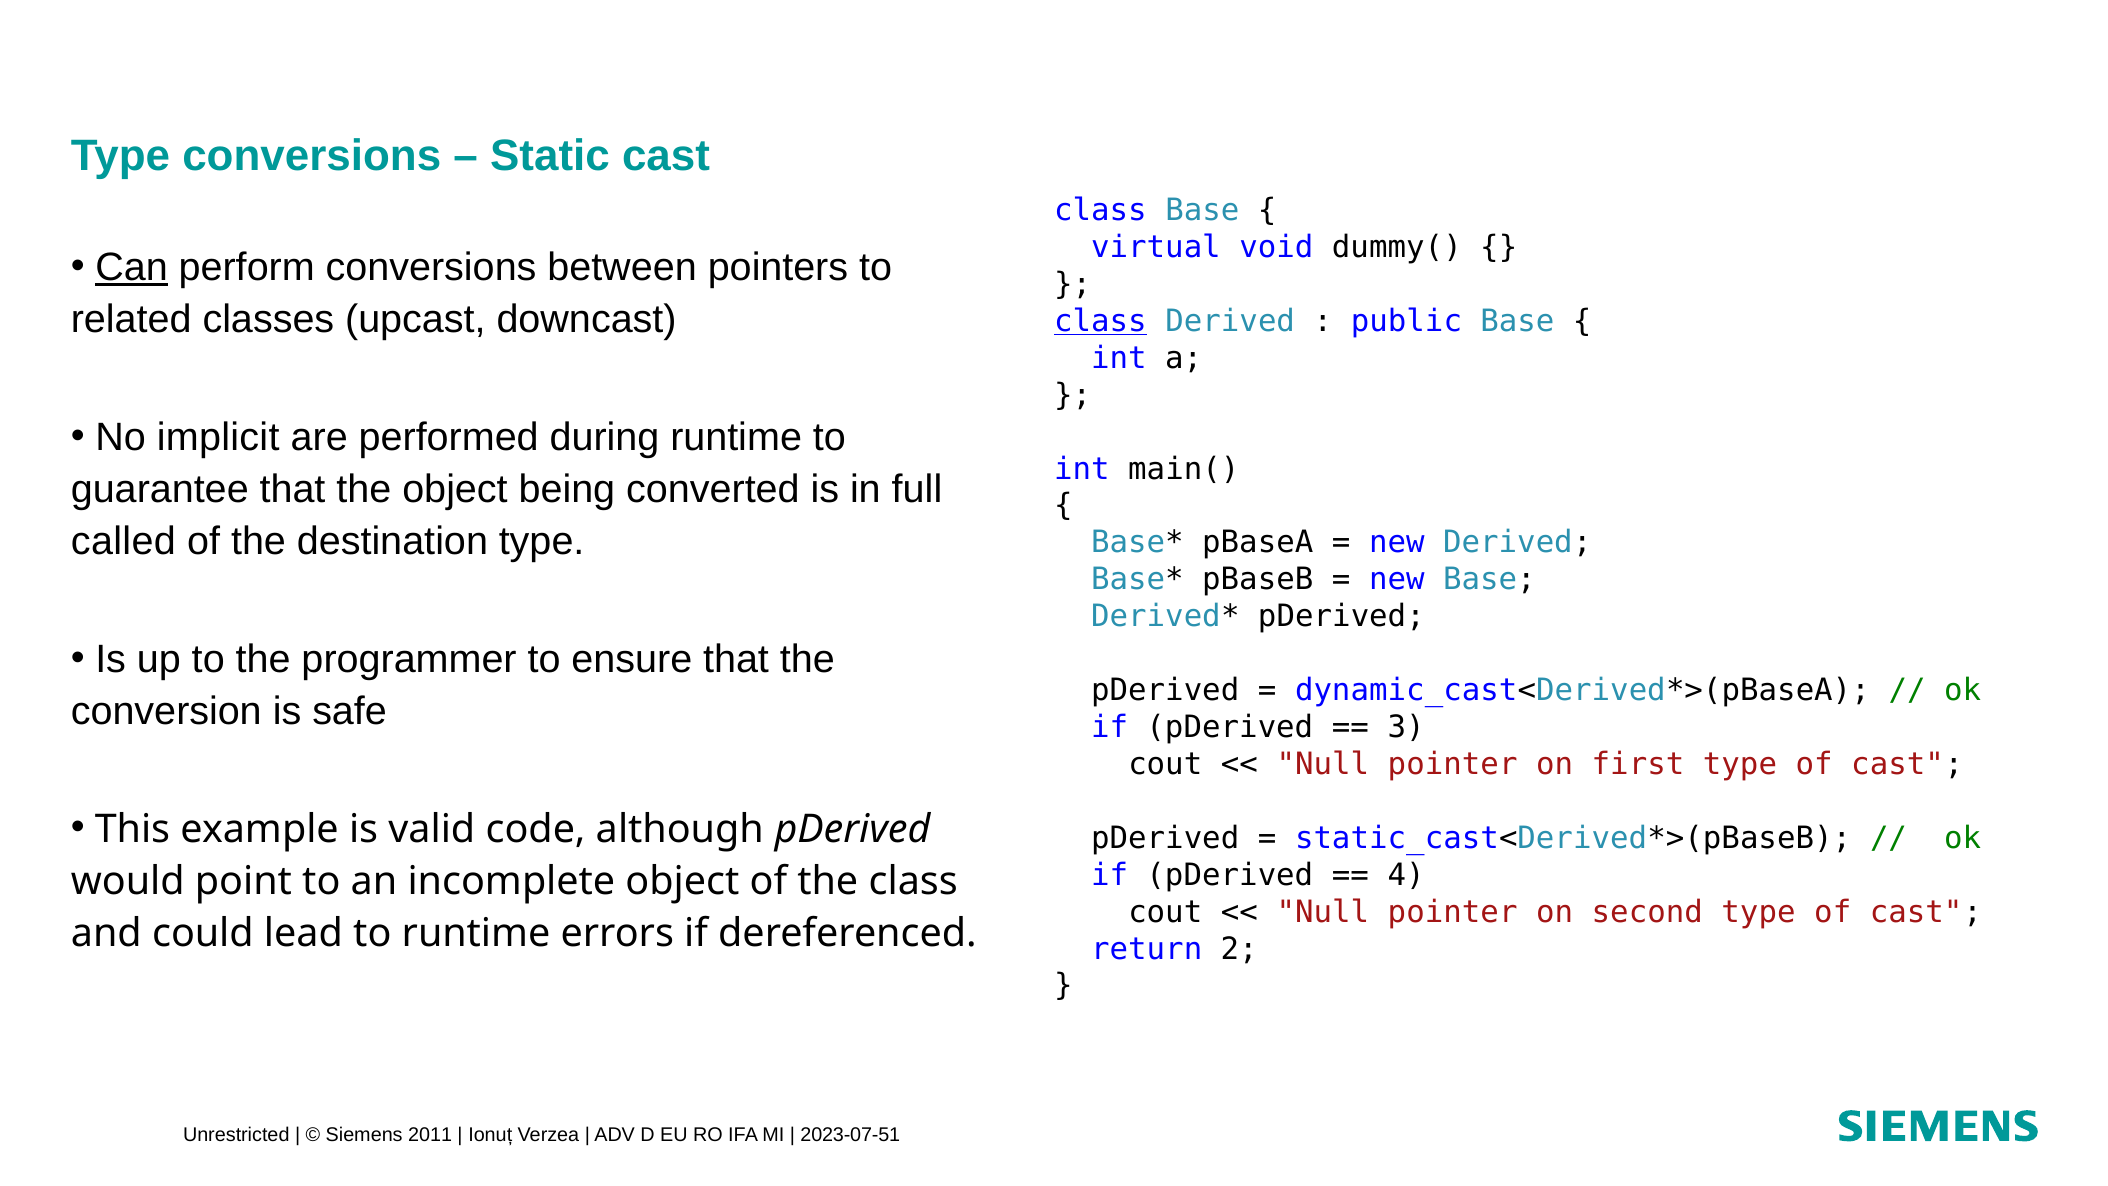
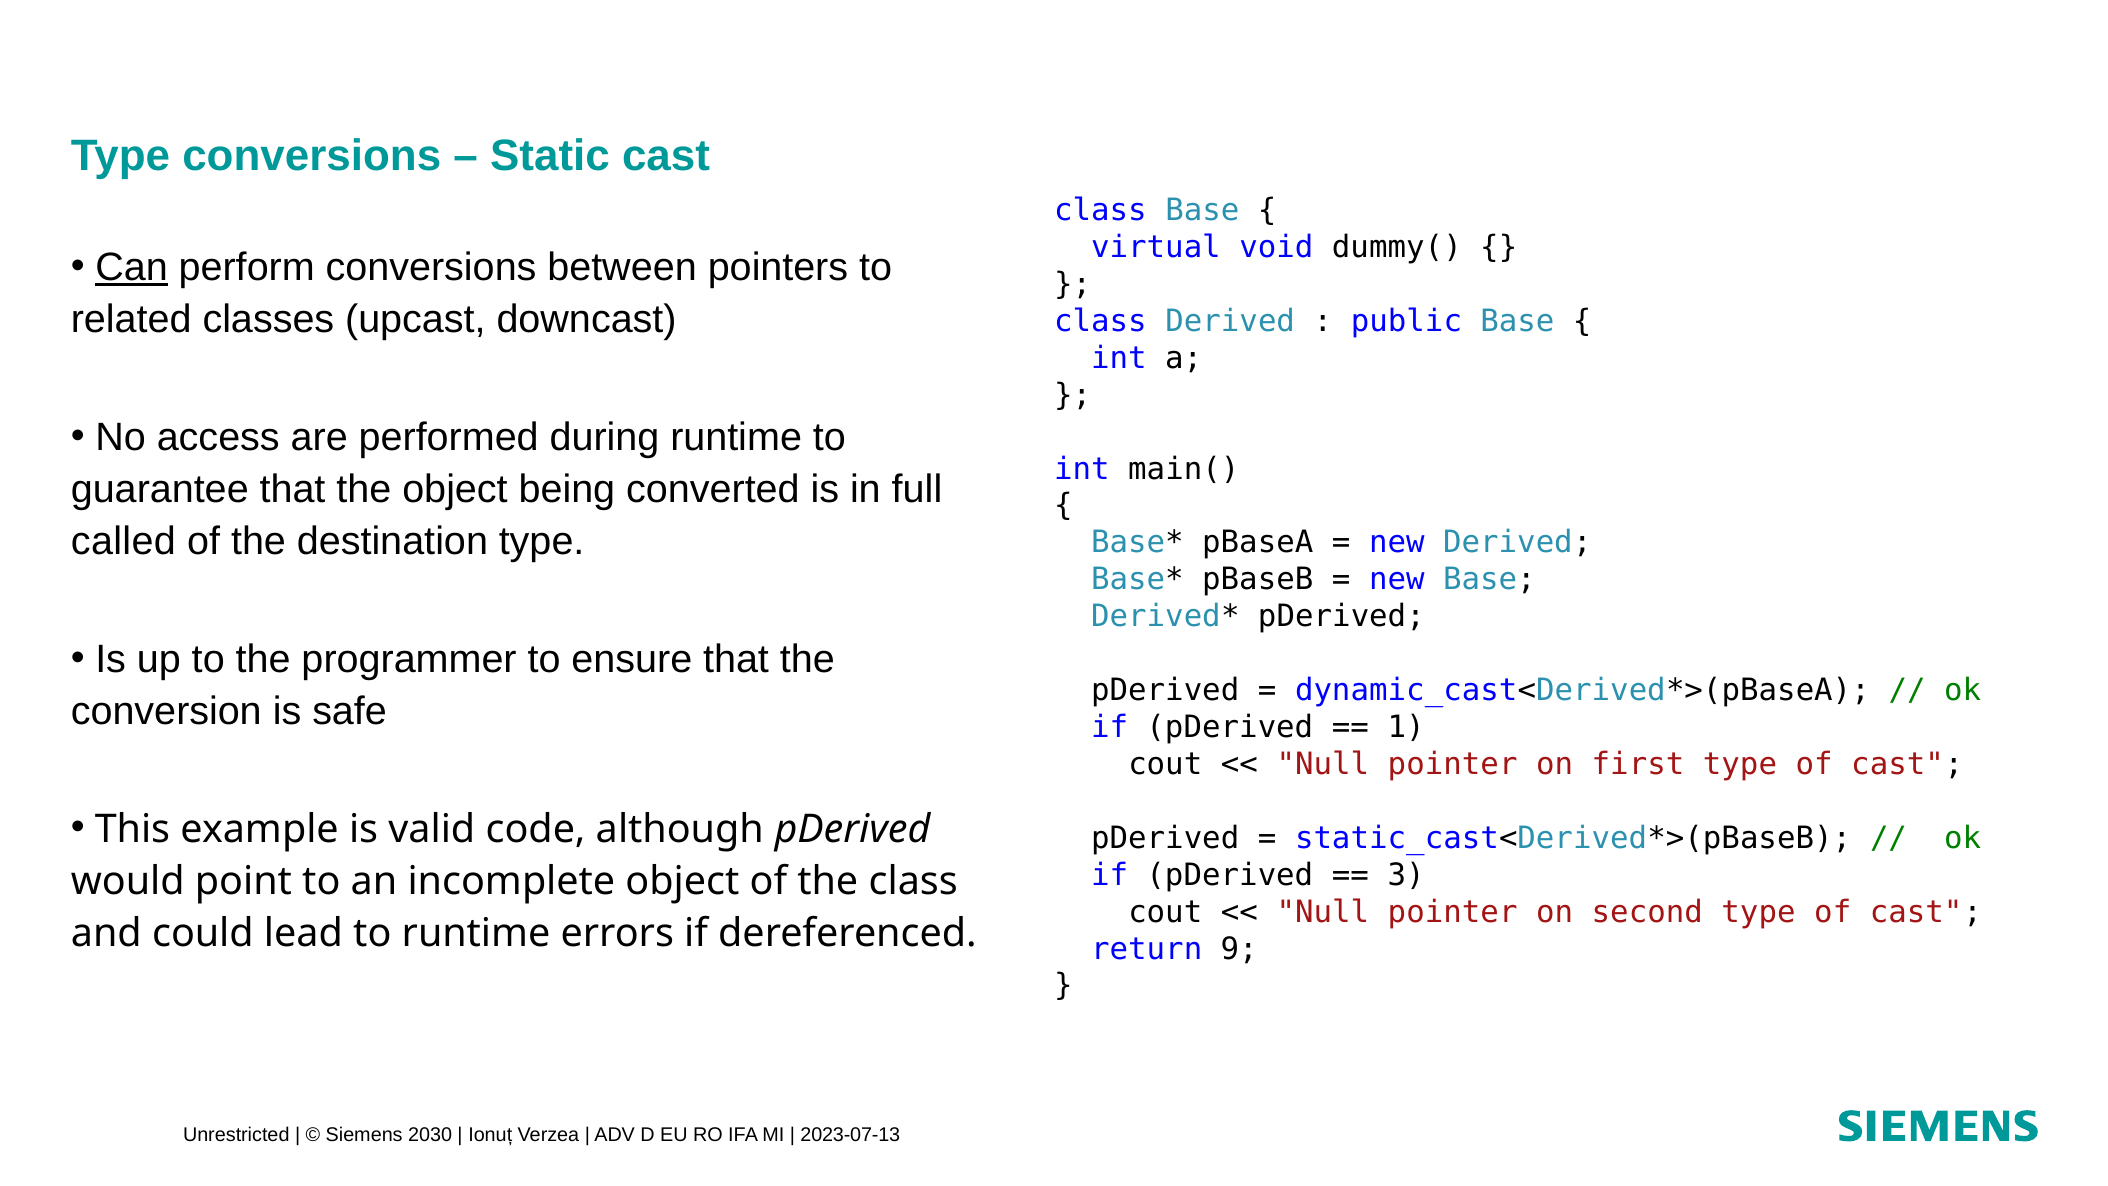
class underline: present -> none (1100, 321)
implicit: implicit -> access (218, 437)
3: 3 -> 1 (1406, 727)
4: 4 -> 3 (1406, 875)
2: 2 -> 9 (1239, 949)
2011: 2011 -> 2030 (430, 1134)
2023-07-51: 2023-07-51 -> 2023-07-13 (850, 1134)
